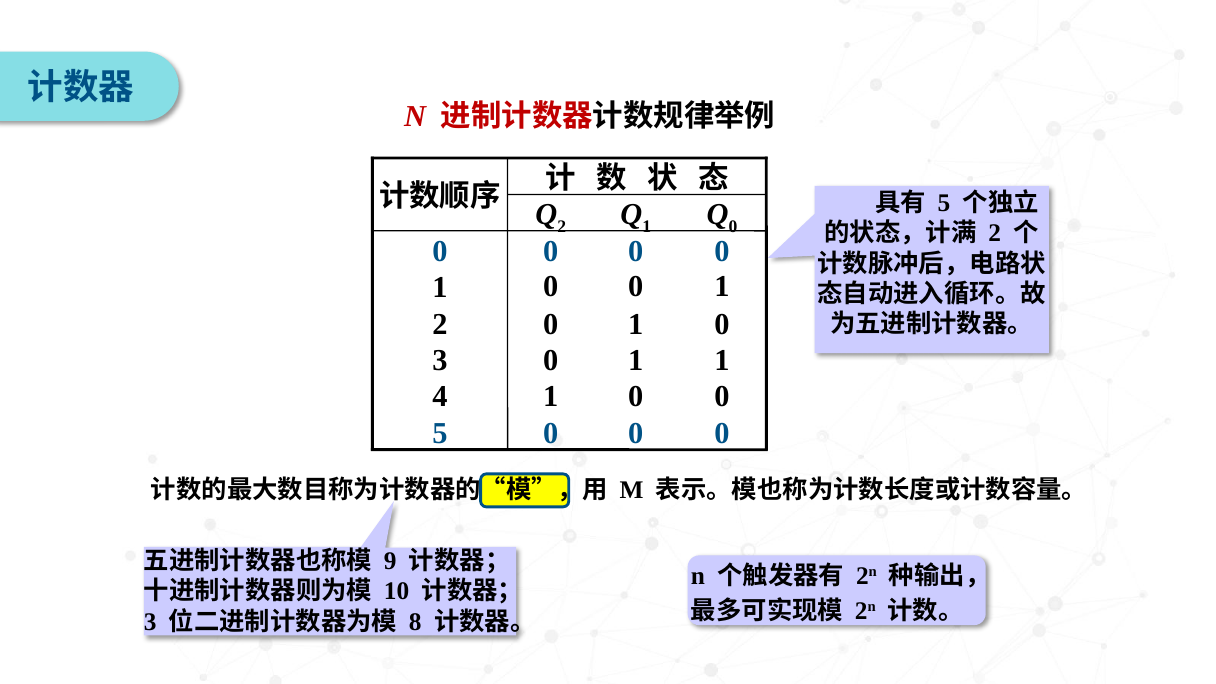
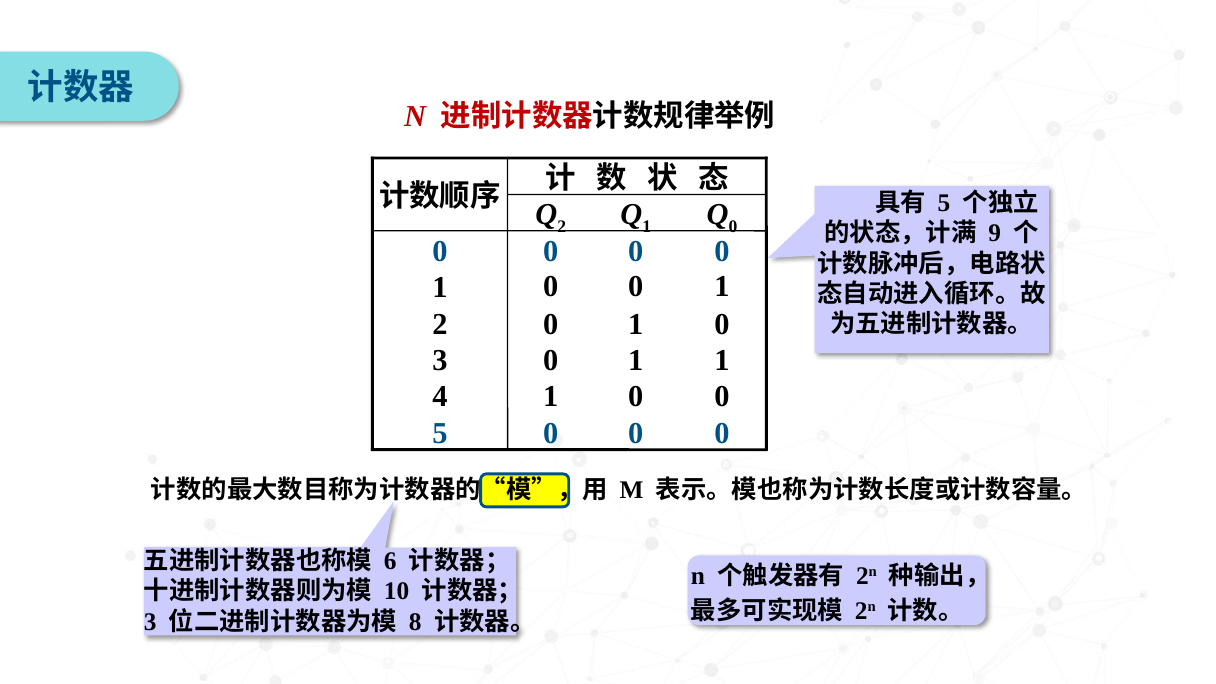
2: 2 -> 9 (995, 233)
9: 9 -> 6 (390, 561)
